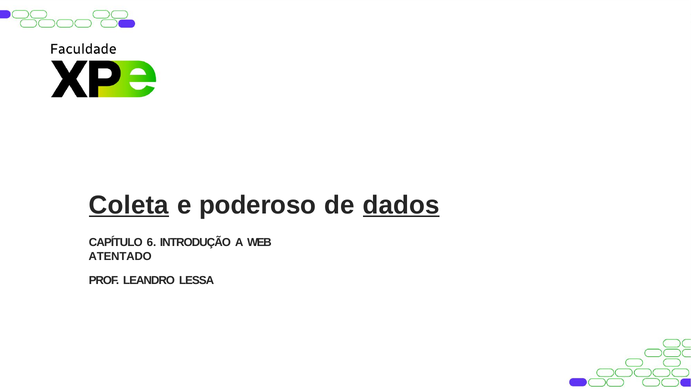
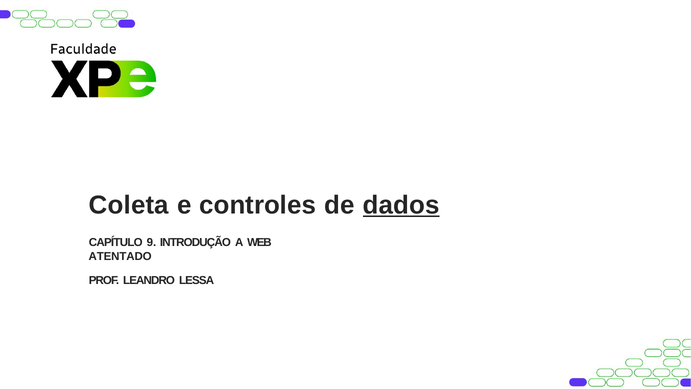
Coleta underline: present -> none (129, 205)
poderoso: poderoso -> controles (258, 205)
6: 6 -> 9 (151, 242)
